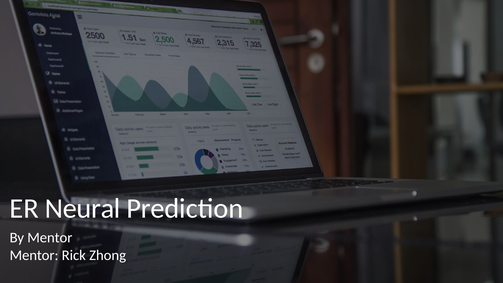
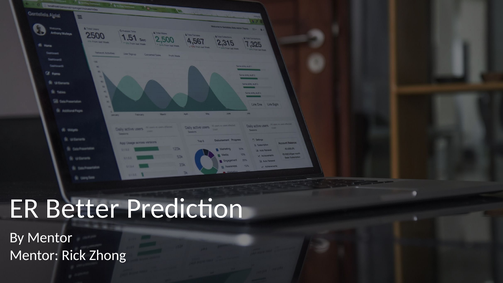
Neural: Neural -> Better (82, 209)
